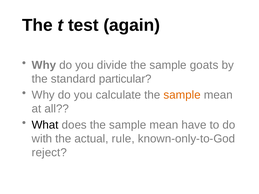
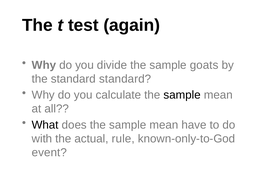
standard particular: particular -> standard (125, 79)
sample colour: orange -> black (182, 95)
reject: reject -> event (49, 153)
